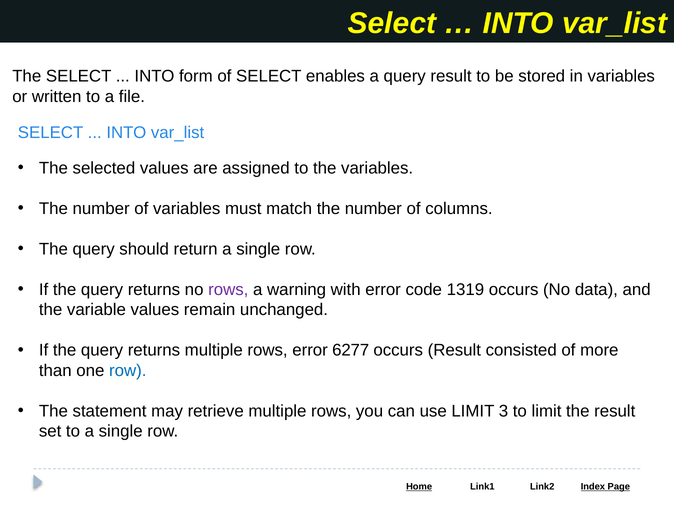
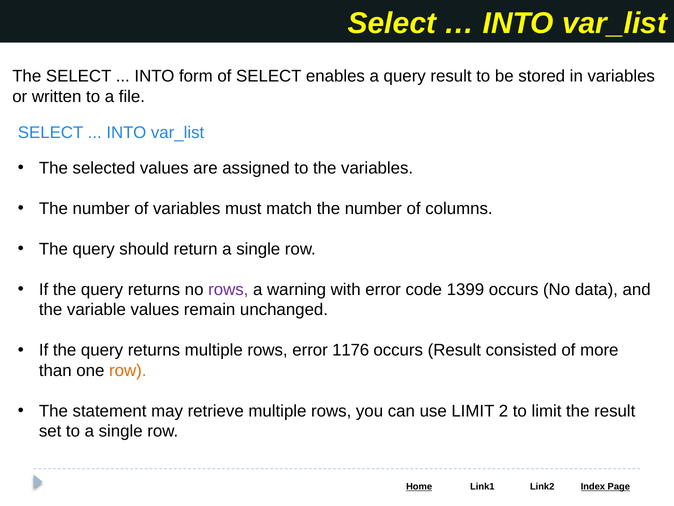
1319: 1319 -> 1399 (465, 289)
6277: 6277 -> 1176 (351, 350)
row colour: blue -> orange (128, 370)
3: 3 -> 2 (503, 411)
